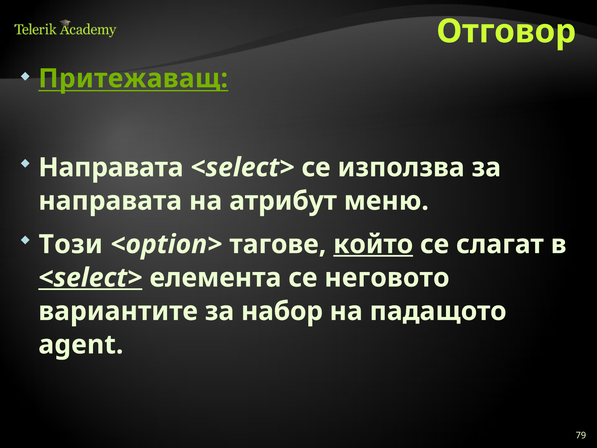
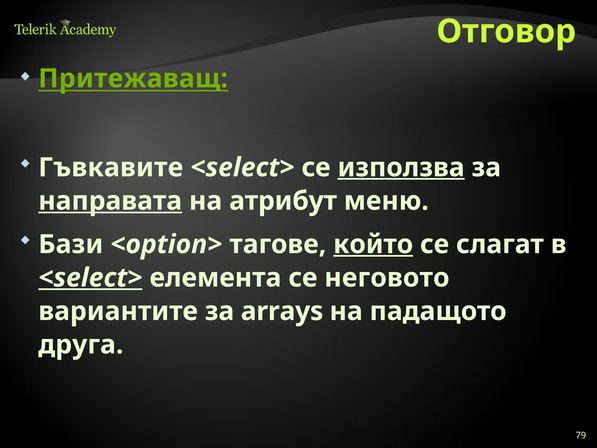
Направата: Направата -> Гъвкавите (111, 167)
използва underline: none -> present (401, 167)
направата underline: none -> present (110, 201)
Този: Този -> Бази (71, 244)
набор: набор -> arrays (282, 311)
agent: agent -> друга (81, 345)
